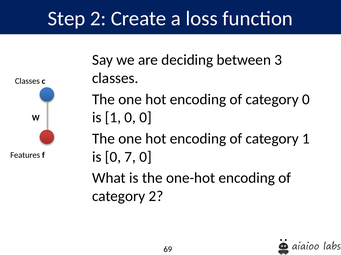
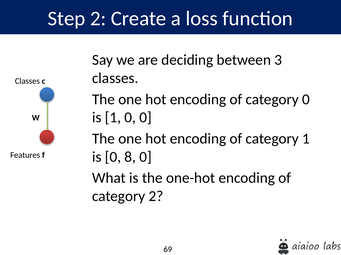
7: 7 -> 8 (130, 157)
